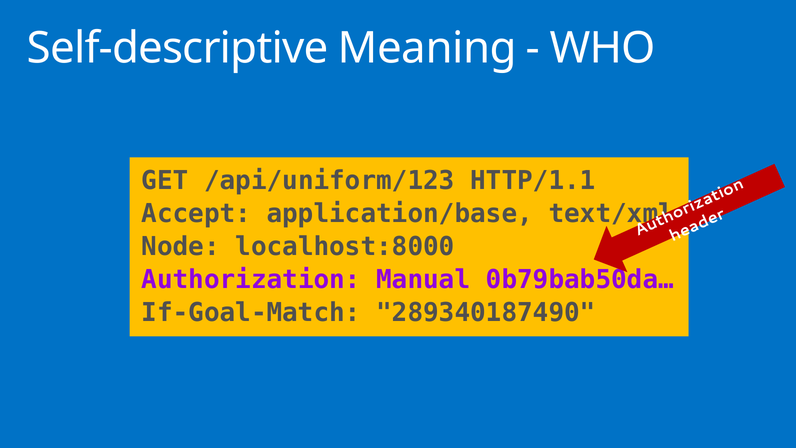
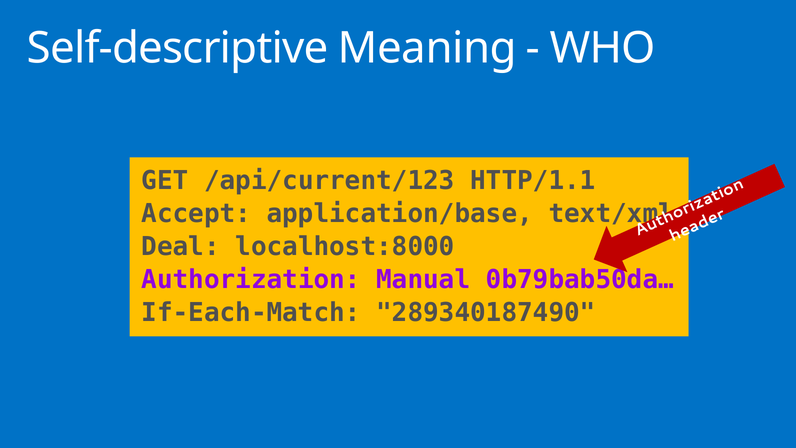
/api/uniform/123: /api/uniform/123 -> /api/current/123 (329, 180)
Node: Node -> Deal (181, 246)
If-Goal-Match: If-Goal-Match -> If-Each-Match (251, 312)
